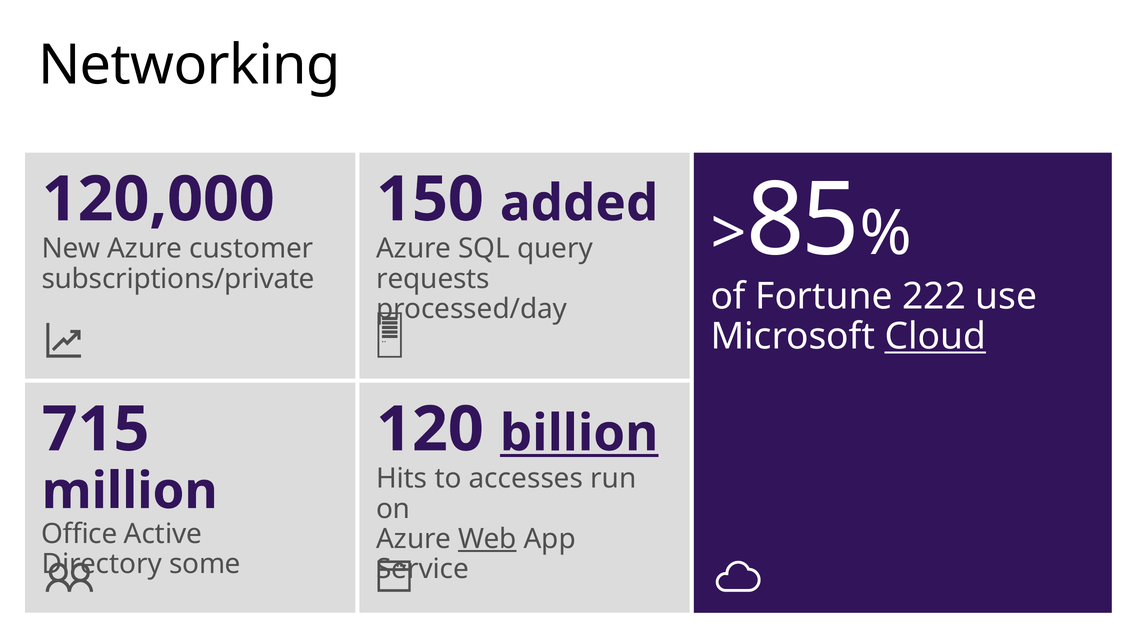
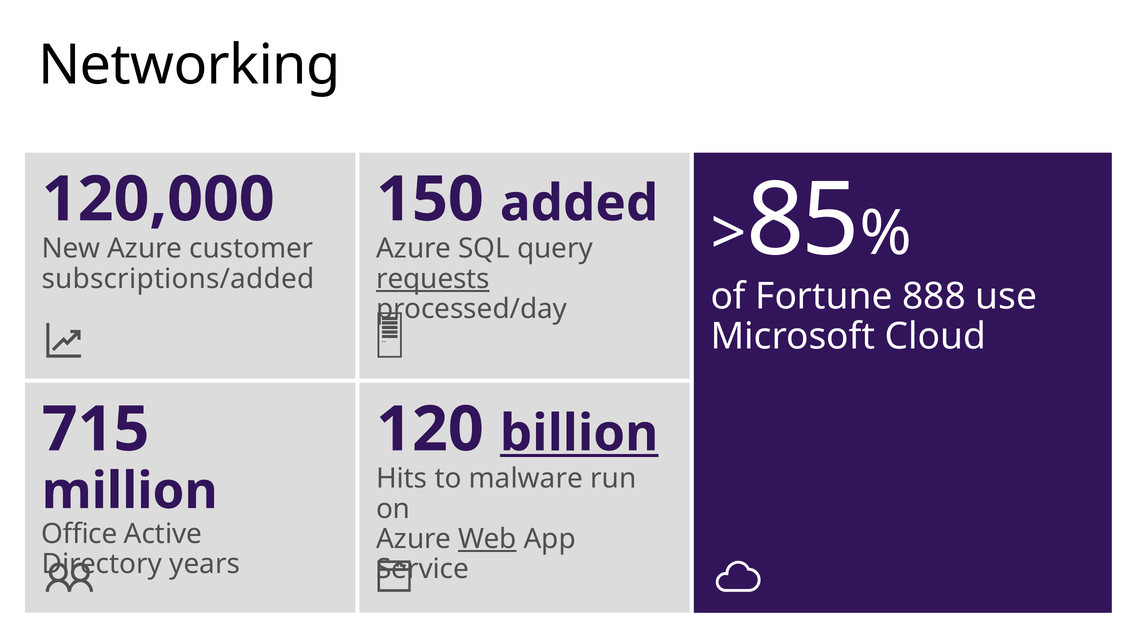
subscriptions/private: subscriptions/private -> subscriptions/added (178, 279)
requests underline: none -> present (433, 279)
222: 222 -> 888 (934, 296)
Cloud underline: present -> none (935, 336)
accesses: accesses -> malware (526, 478)
some: some -> years (205, 564)
